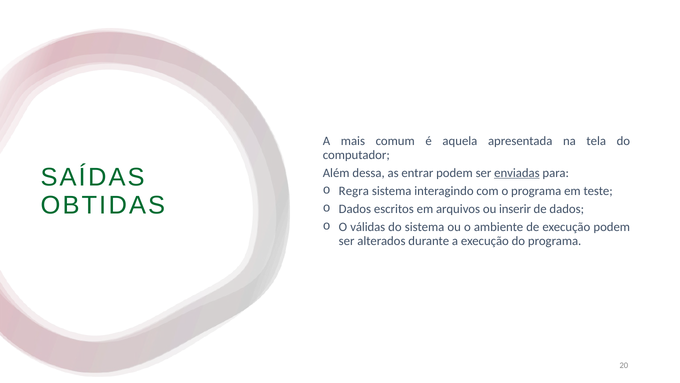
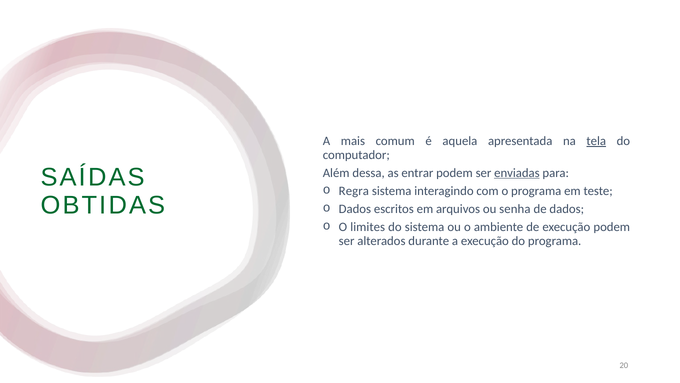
tela underline: none -> present (596, 141)
inserir: inserir -> senha (515, 209)
válidas: válidas -> limites (368, 227)
